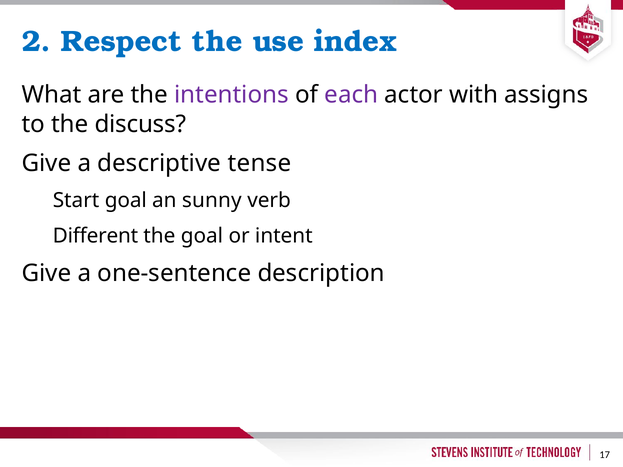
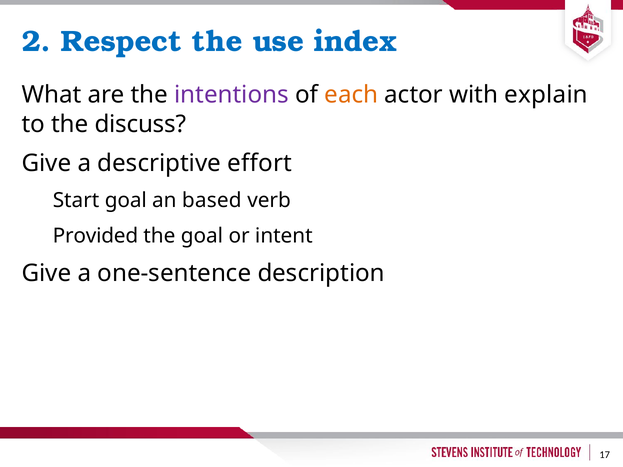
each colour: purple -> orange (351, 95)
assigns: assigns -> explain (546, 95)
tense: tense -> effort (260, 164)
sunny: sunny -> based (212, 201)
Different: Different -> Provided (95, 236)
